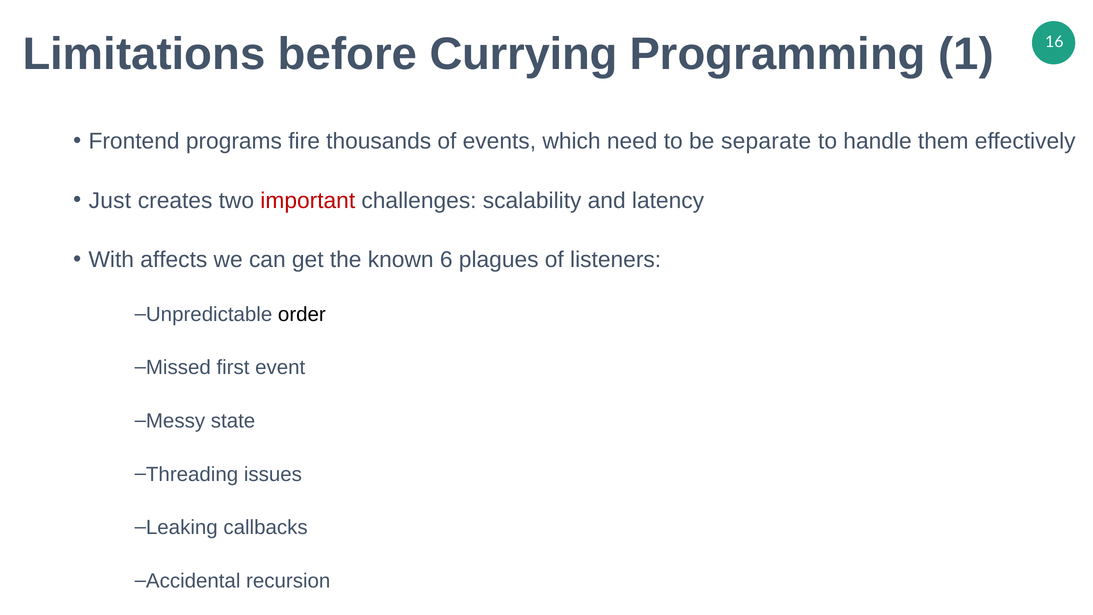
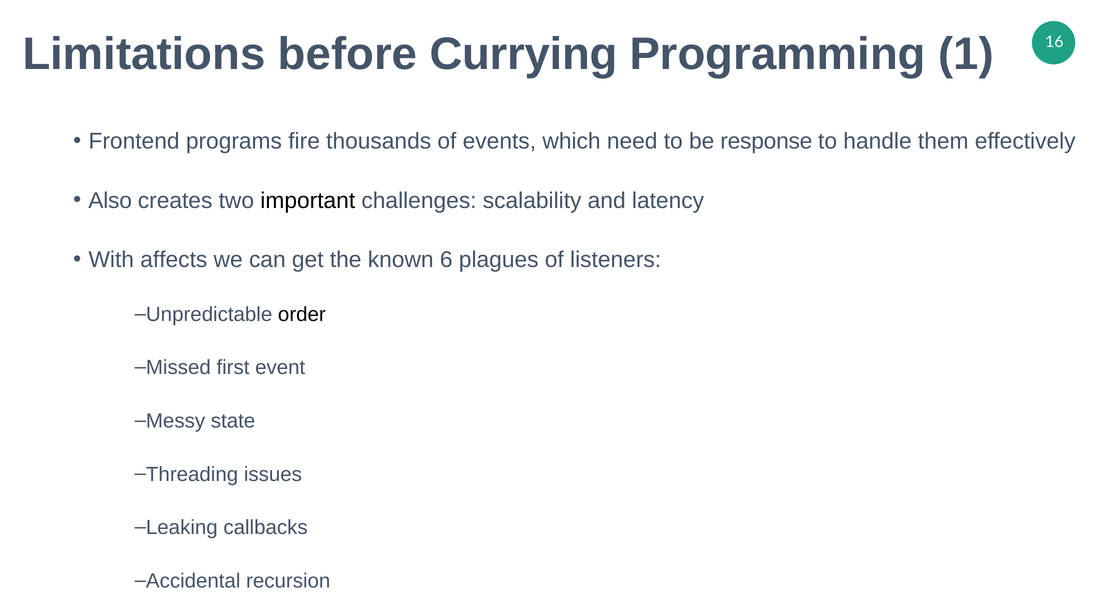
separate: separate -> response (766, 141)
Just: Just -> Also (110, 201)
important colour: red -> black (308, 201)
